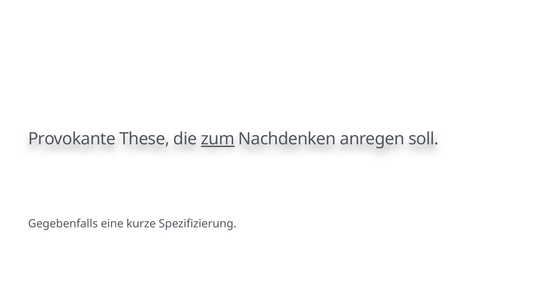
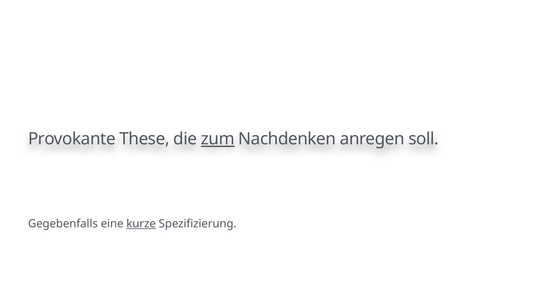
kurze underline: none -> present (141, 224)
